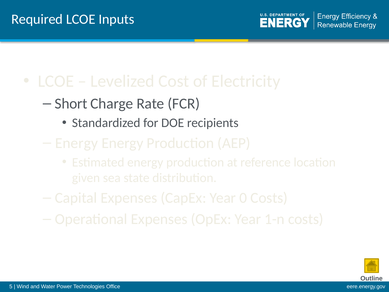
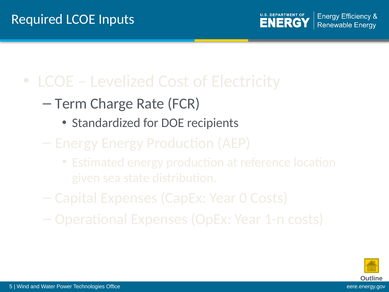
Short: Short -> Term (71, 104)
